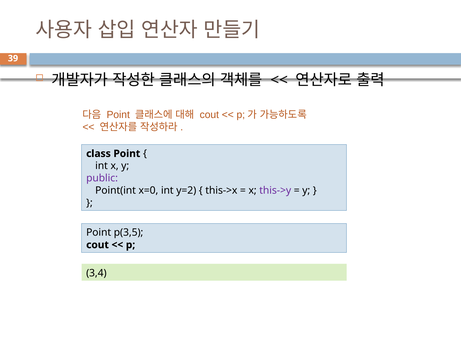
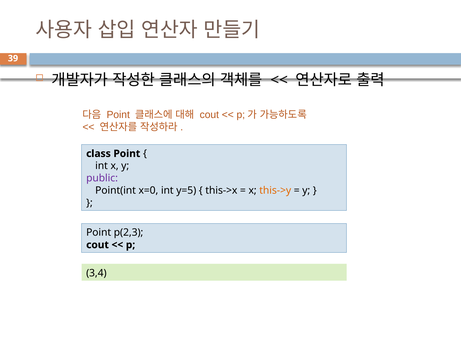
y=2: y=2 -> y=5 (186, 190)
this->y colour: purple -> orange (275, 190)
p(3,5: p(3,5 -> p(2,3 (129, 232)
